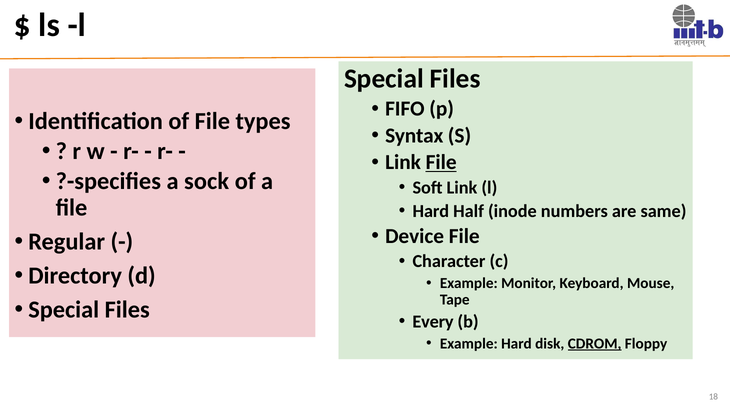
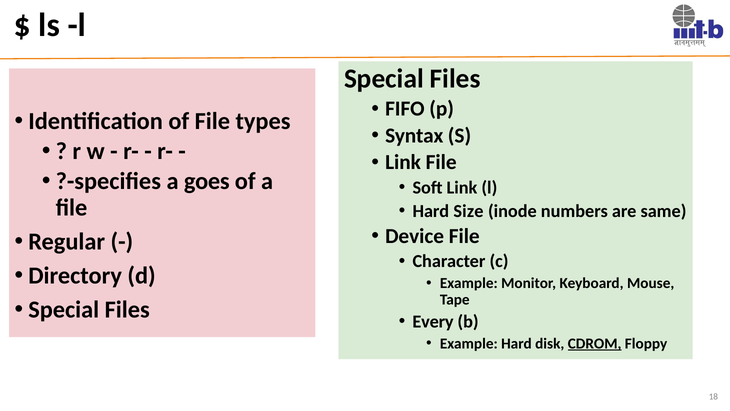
File underline: present -> none (441, 162)
sock: sock -> goes (207, 181)
Half: Half -> Size (468, 211)
